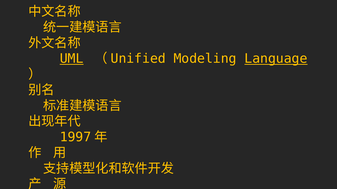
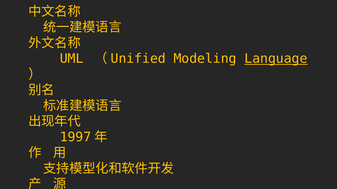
UML underline: present -> none (72, 59)
